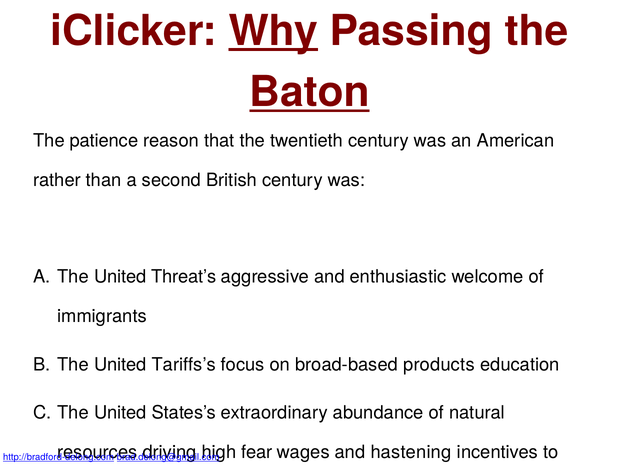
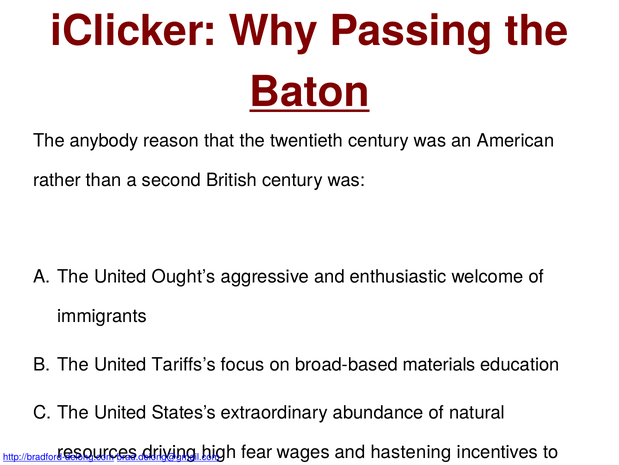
Why underline: present -> none (273, 31)
patience: patience -> anybody (104, 140)
Threat’s: Threat’s -> Ought’s (184, 276)
products: products -> materials (439, 364)
